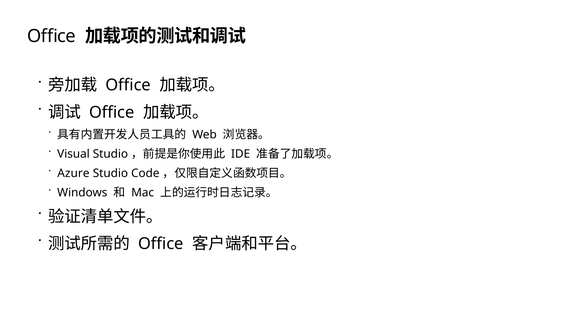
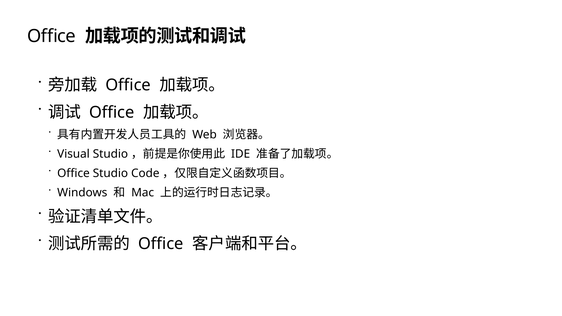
Azure: Azure -> Office (73, 173)
